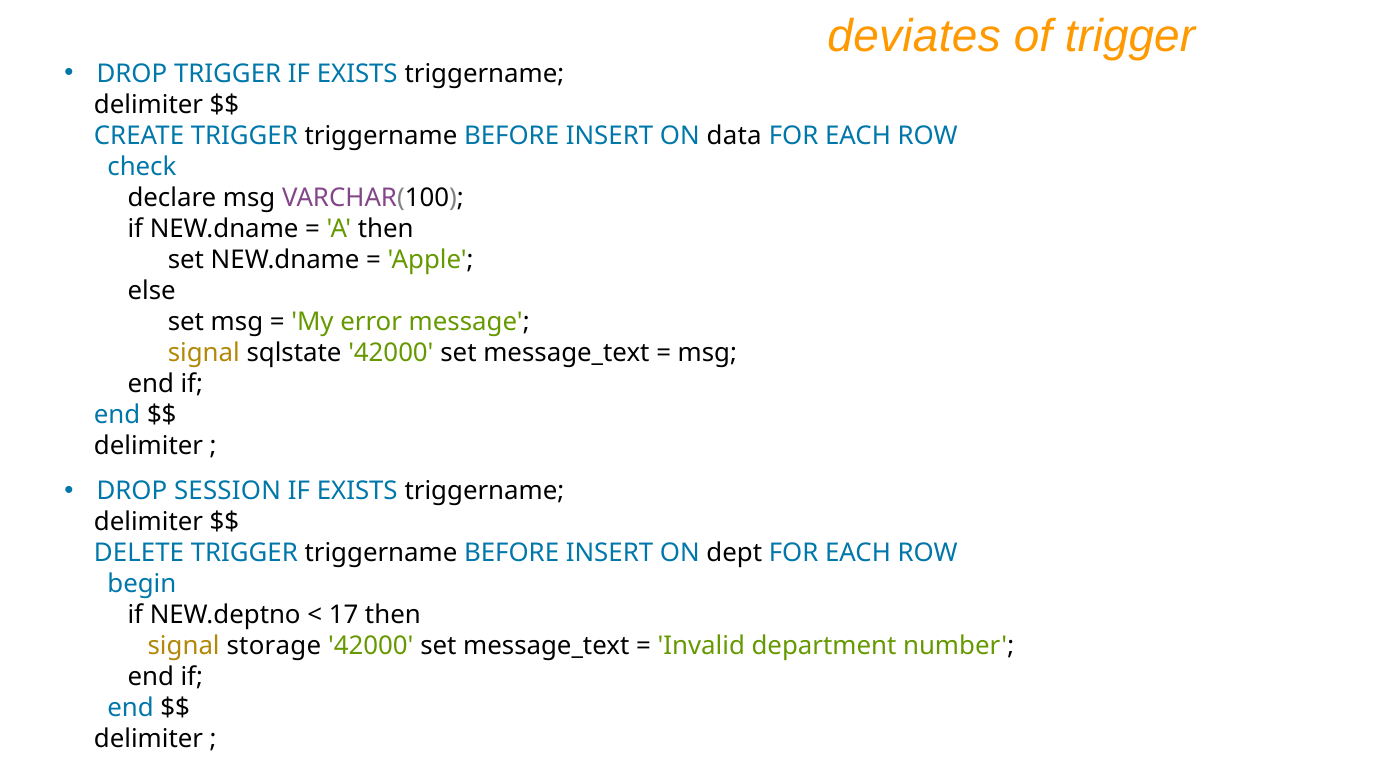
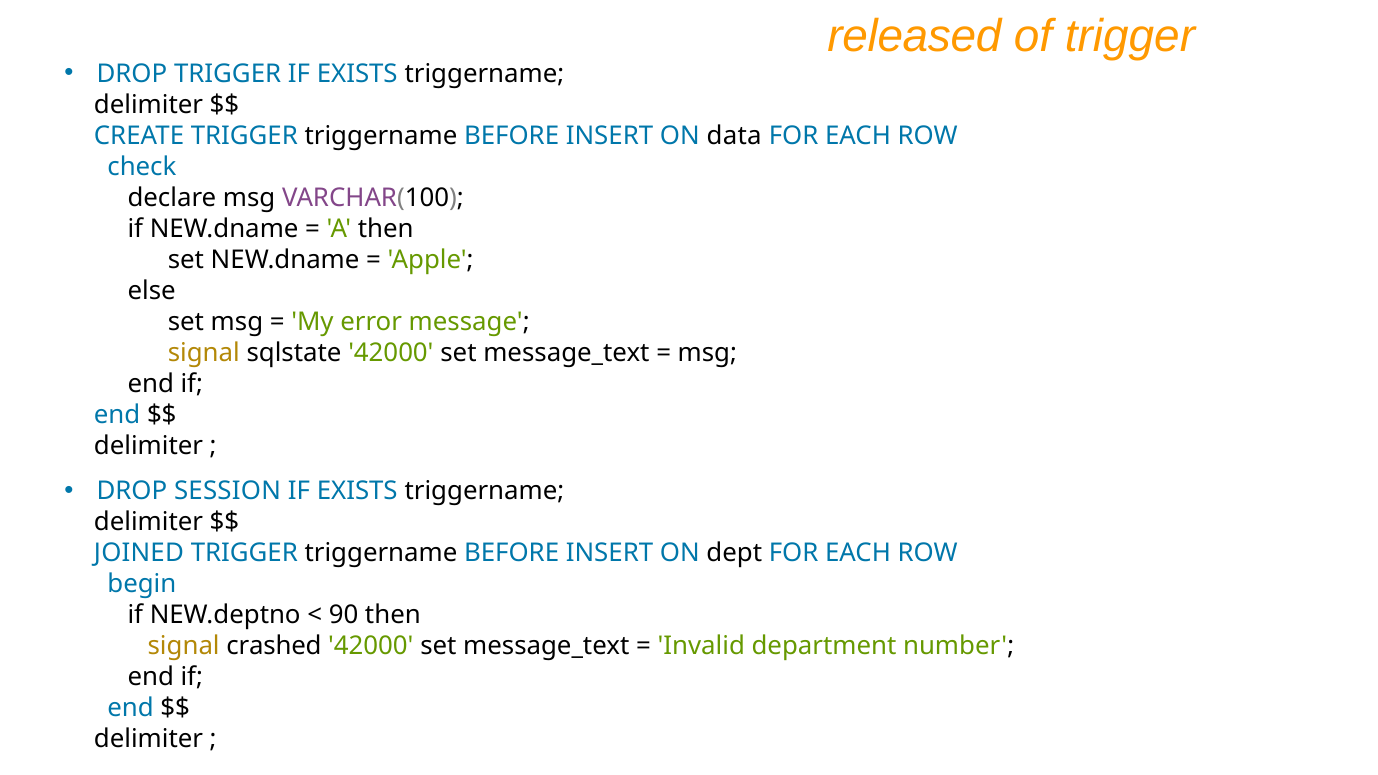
deviates: deviates -> released (914, 36)
DELETE: DELETE -> JOINED (139, 553)
17: 17 -> 90 (344, 615)
storage: storage -> crashed (274, 646)
